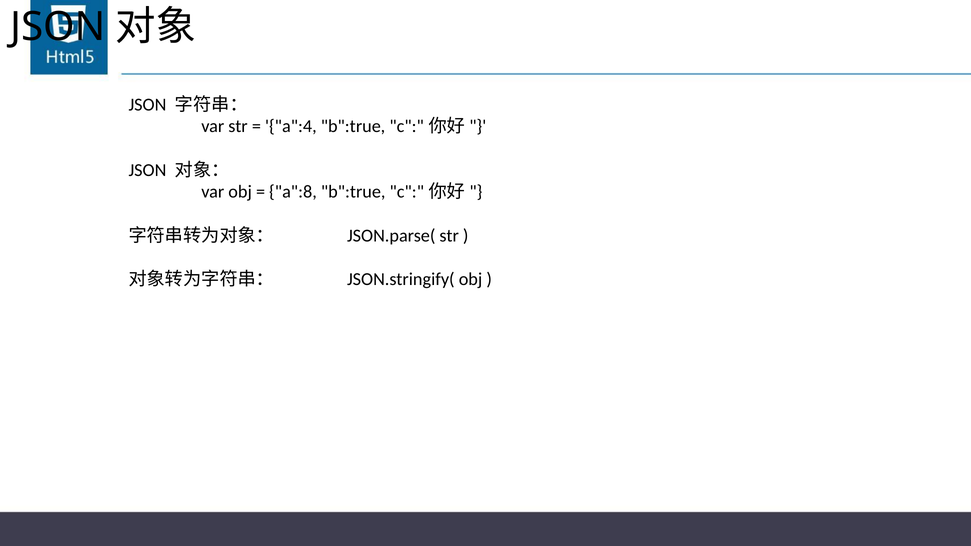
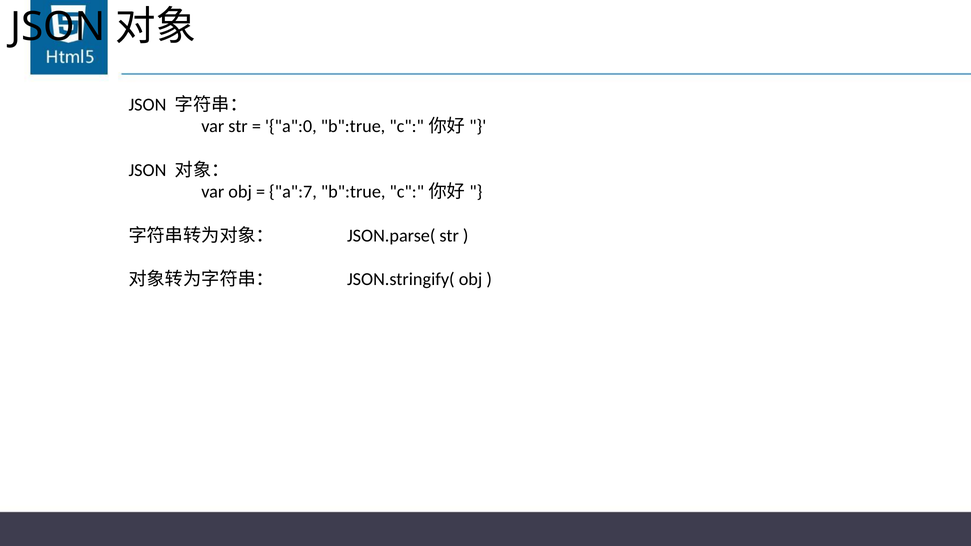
a":4: a":4 -> a":0 (291, 126)
a":8: a":8 -> a":7 (293, 192)
